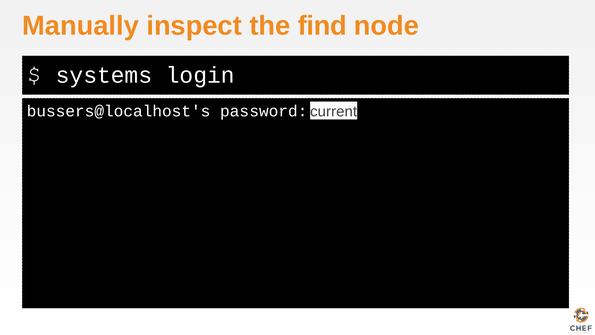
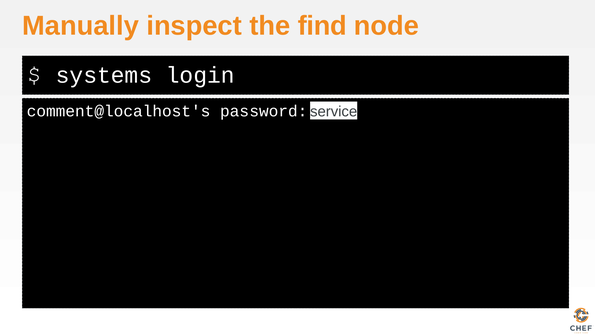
current: current -> service (334, 111)
bussers@localhost's: bussers@localhost's -> comment@localhost's (119, 111)
